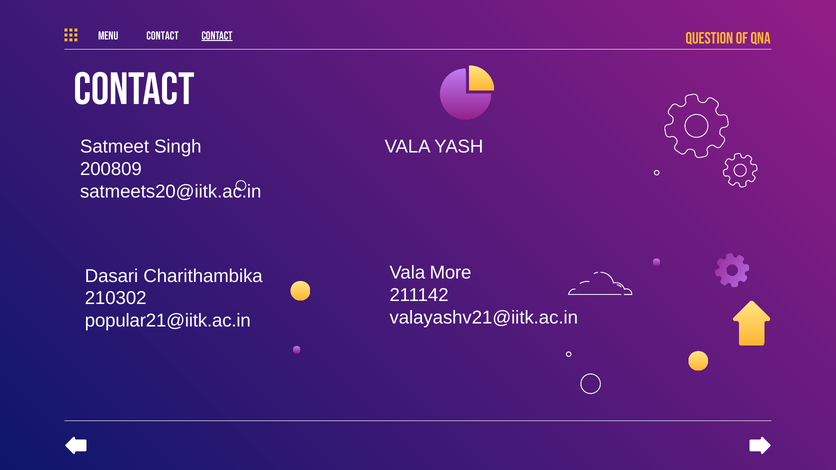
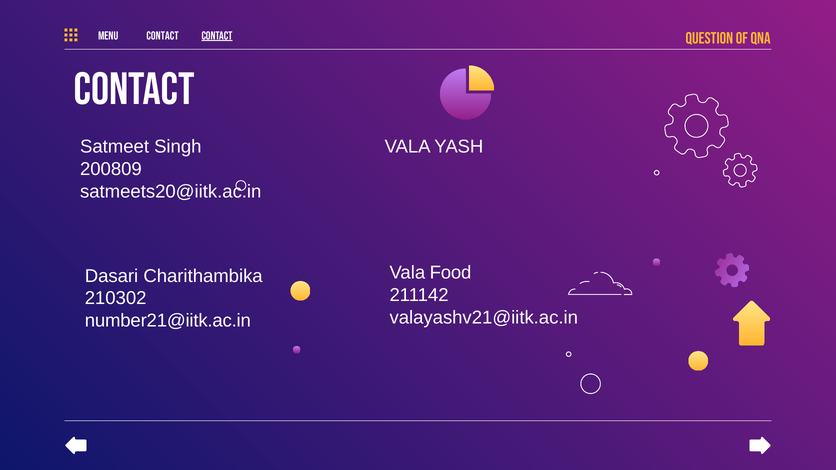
More: More -> Food (451, 273)
popular21@iitk.ac.in: popular21@iitk.ac.in -> number21@iitk.ac.in (168, 321)
